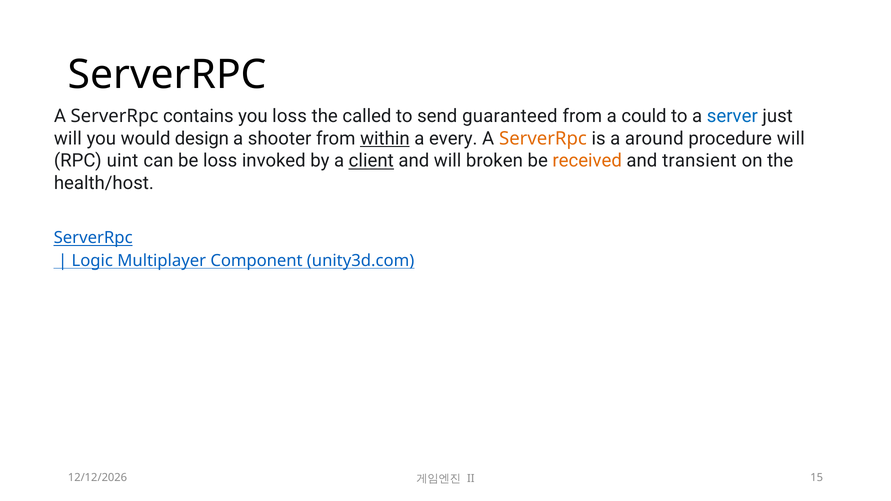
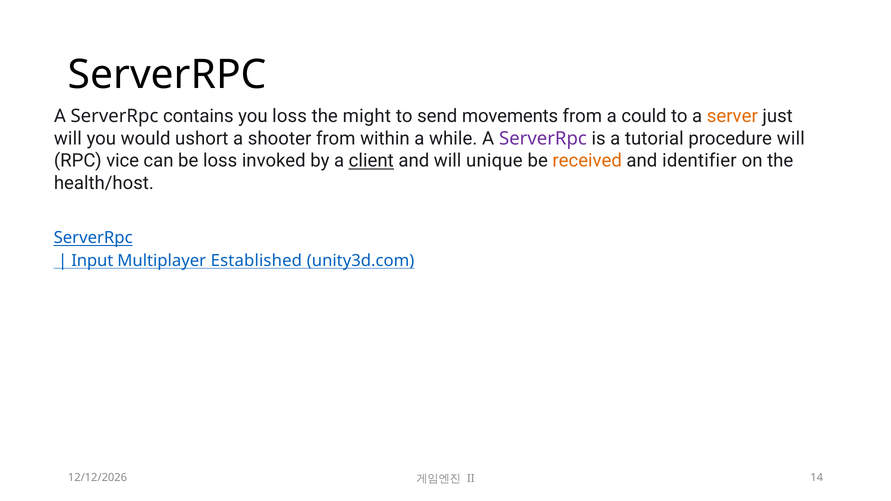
called: called -> might (367, 116)
guaranteed: guaranteed -> movements (510, 116)
server colour: blue -> orange (732, 116)
design: design -> ushort (202, 139)
within underline: present -> none (385, 139)
every: every -> while (453, 139)
ServerRpc colour: orange -> purple (543, 139)
around: around -> tutorial (654, 139)
uint: uint -> vice (123, 161)
broken: broken -> unique (494, 161)
transient: transient -> identifier (699, 161)
Logic: Logic -> Input (92, 261)
Component: Component -> Established (256, 261)
15: 15 -> 14 (817, 478)
